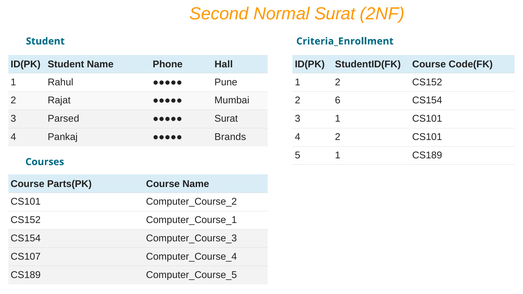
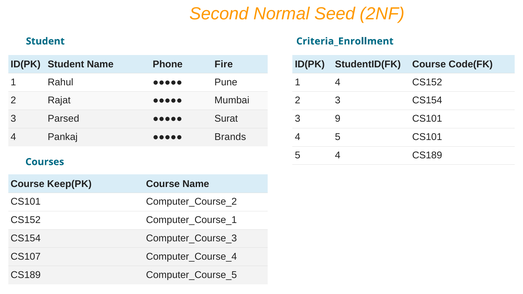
Normal Surat: Surat -> Seed (335, 14)
Hall: Hall -> Fire (224, 64)
1 2: 2 -> 4 (338, 82)
2 6: 6 -> 3 (338, 100)
3 1: 1 -> 9 (338, 119)
4 2: 2 -> 5 (338, 137)
5 1: 1 -> 4 (338, 155)
Parts(PK: Parts(PK -> Keep(PK (69, 184)
